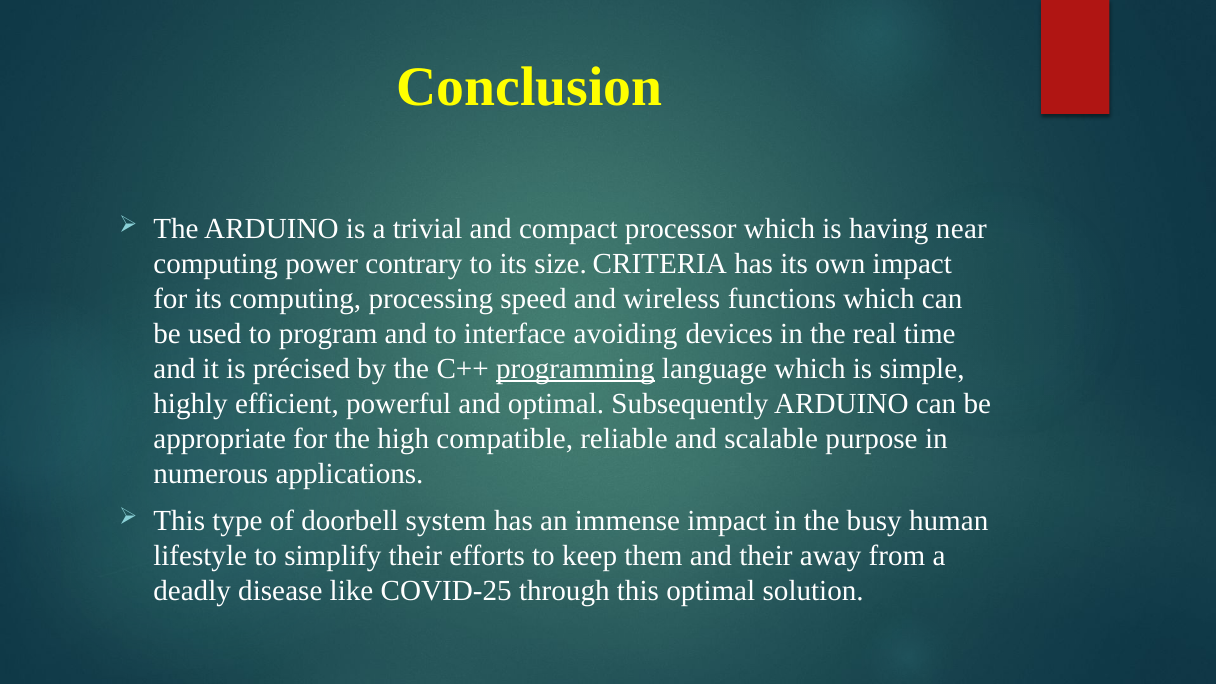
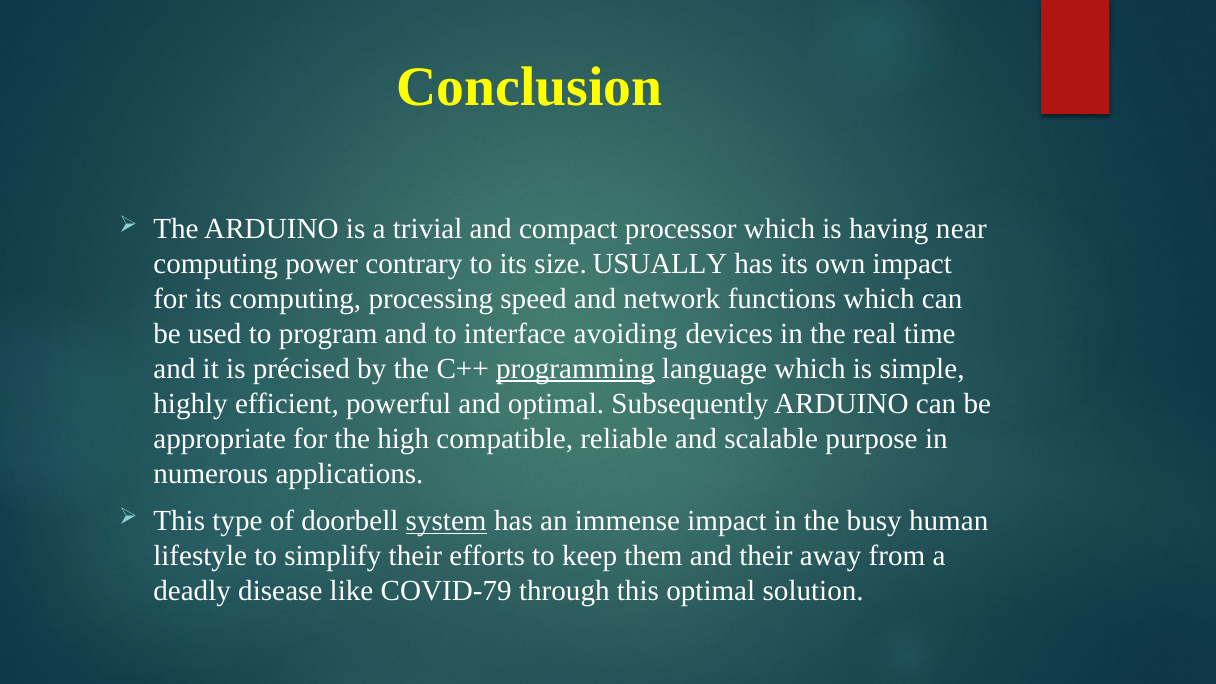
CRITERIA: CRITERIA -> USUALLY (660, 264)
wireless: wireless -> network (672, 299)
system underline: none -> present (446, 521)
COVID-25: COVID-25 -> COVID-79 (446, 591)
